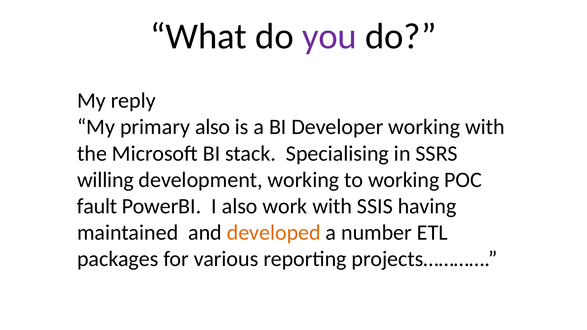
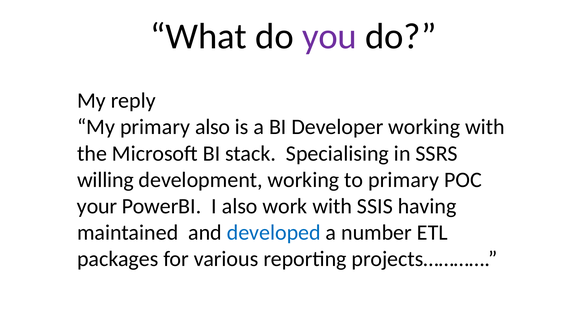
to working: working -> primary (404, 180)
fault: fault -> your (97, 206)
developed colour: orange -> blue (274, 233)
